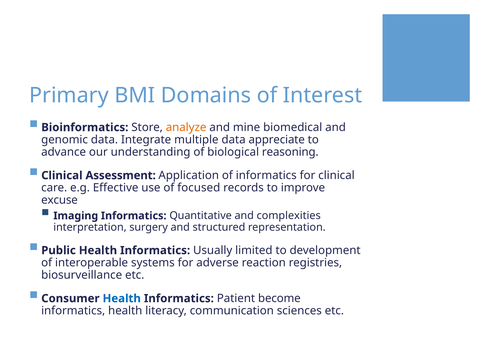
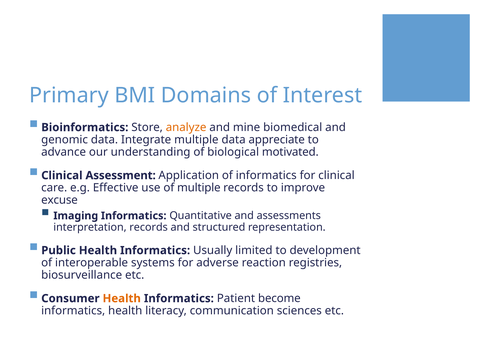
reasoning: reasoning -> motivated (290, 152)
of focused: focused -> multiple (199, 188)
complexities: complexities -> assessments (289, 216)
interpretation surgery: surgery -> records (149, 227)
Health colour: blue -> orange (122, 298)
